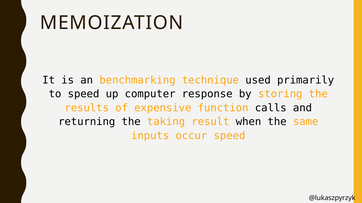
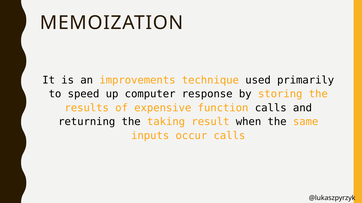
benchmarking: benchmarking -> improvements (137, 80)
occur speed: speed -> calls (229, 136)
